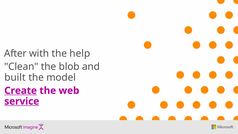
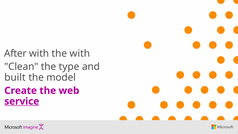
the help: help -> with (80, 53)
blob: blob -> type (69, 67)
Create underline: present -> none (21, 91)
